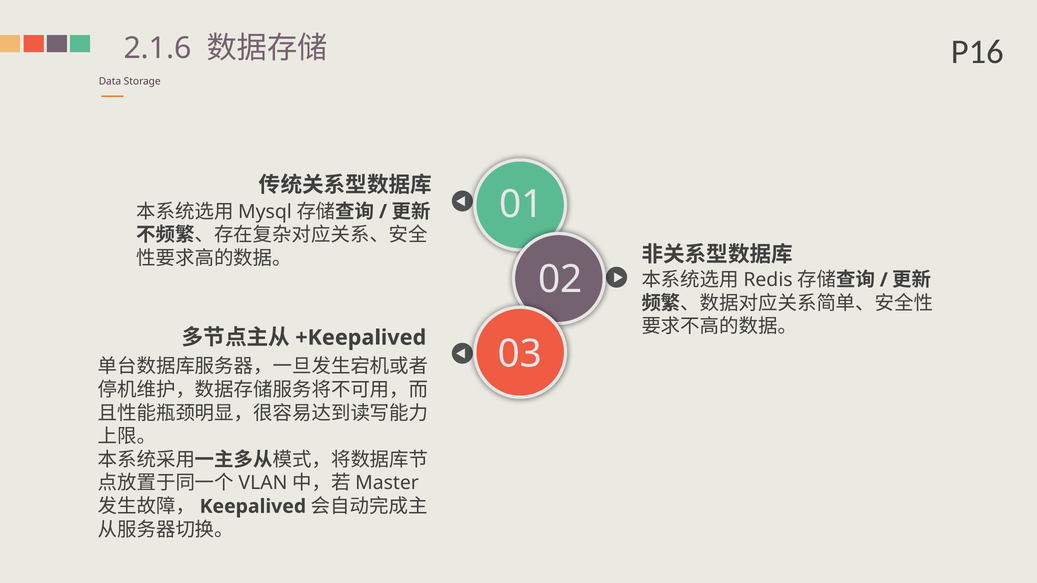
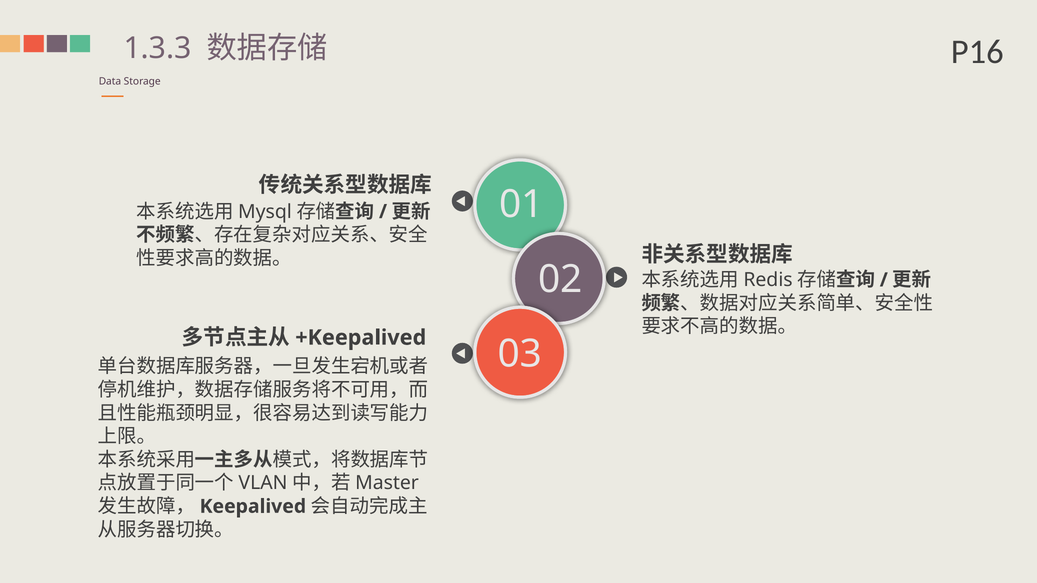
2.1.6: 2.1.6 -> 1.3.3 (158, 48)
